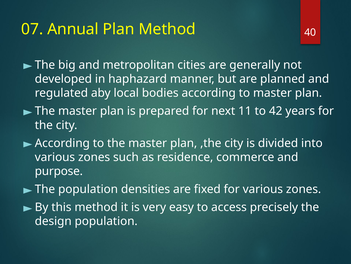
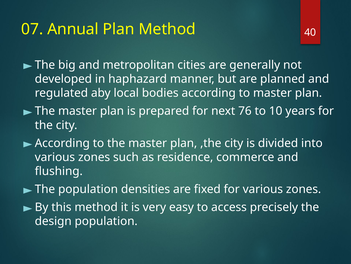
11: 11 -> 76 (245, 111)
42: 42 -> 10 (276, 111)
purpose: purpose -> flushing (59, 171)
